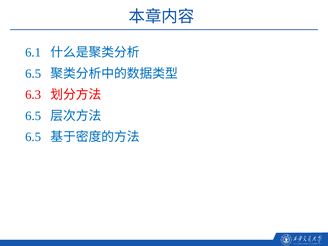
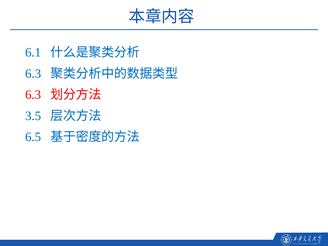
6.5: 6.5 -> 6.3 (33, 74)
6.5: 6.5 -> 3.5 (33, 116)
